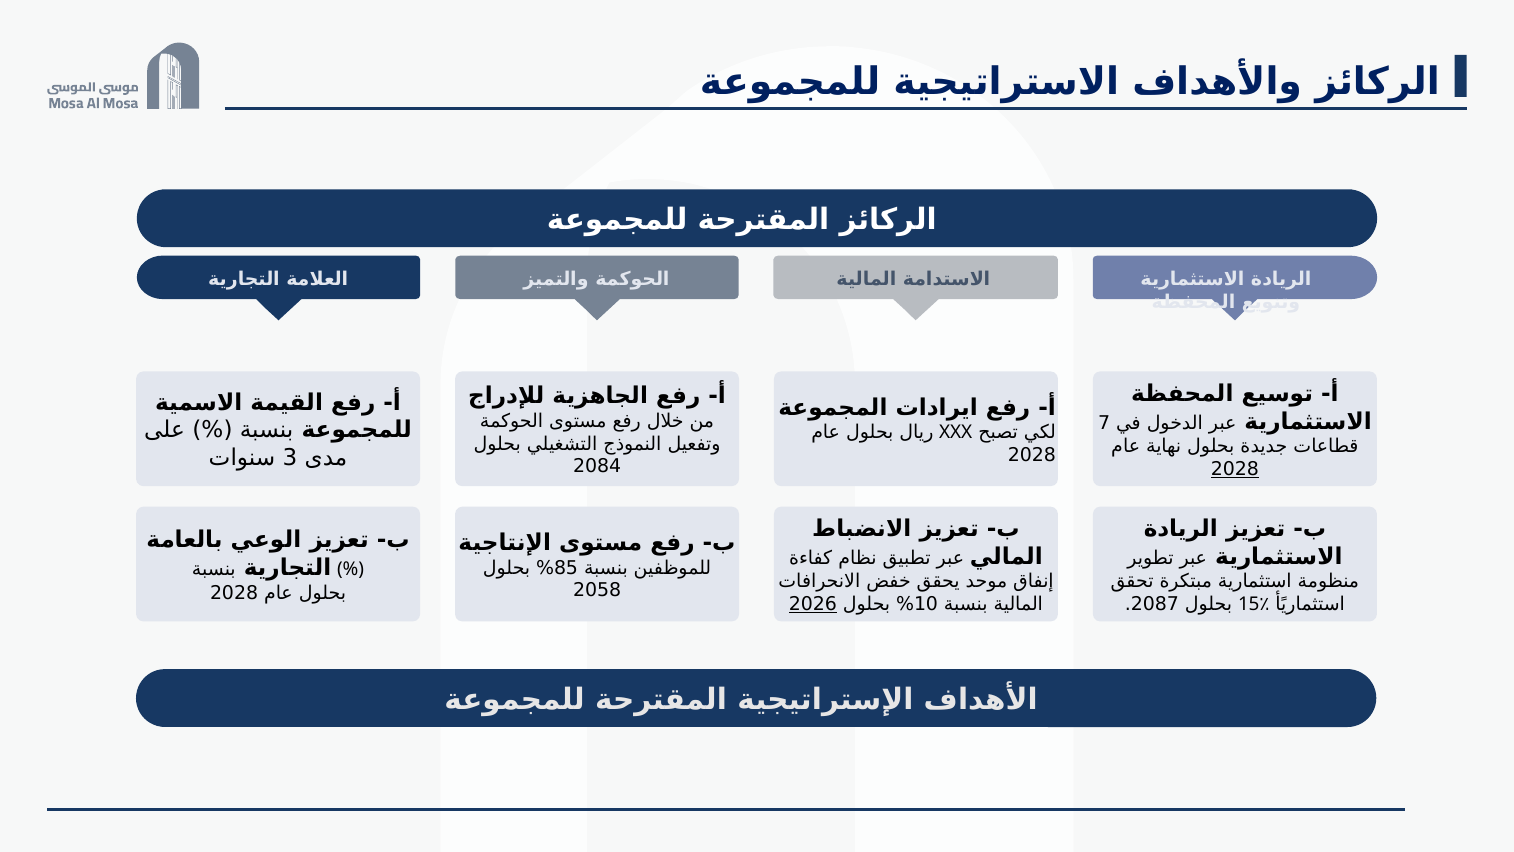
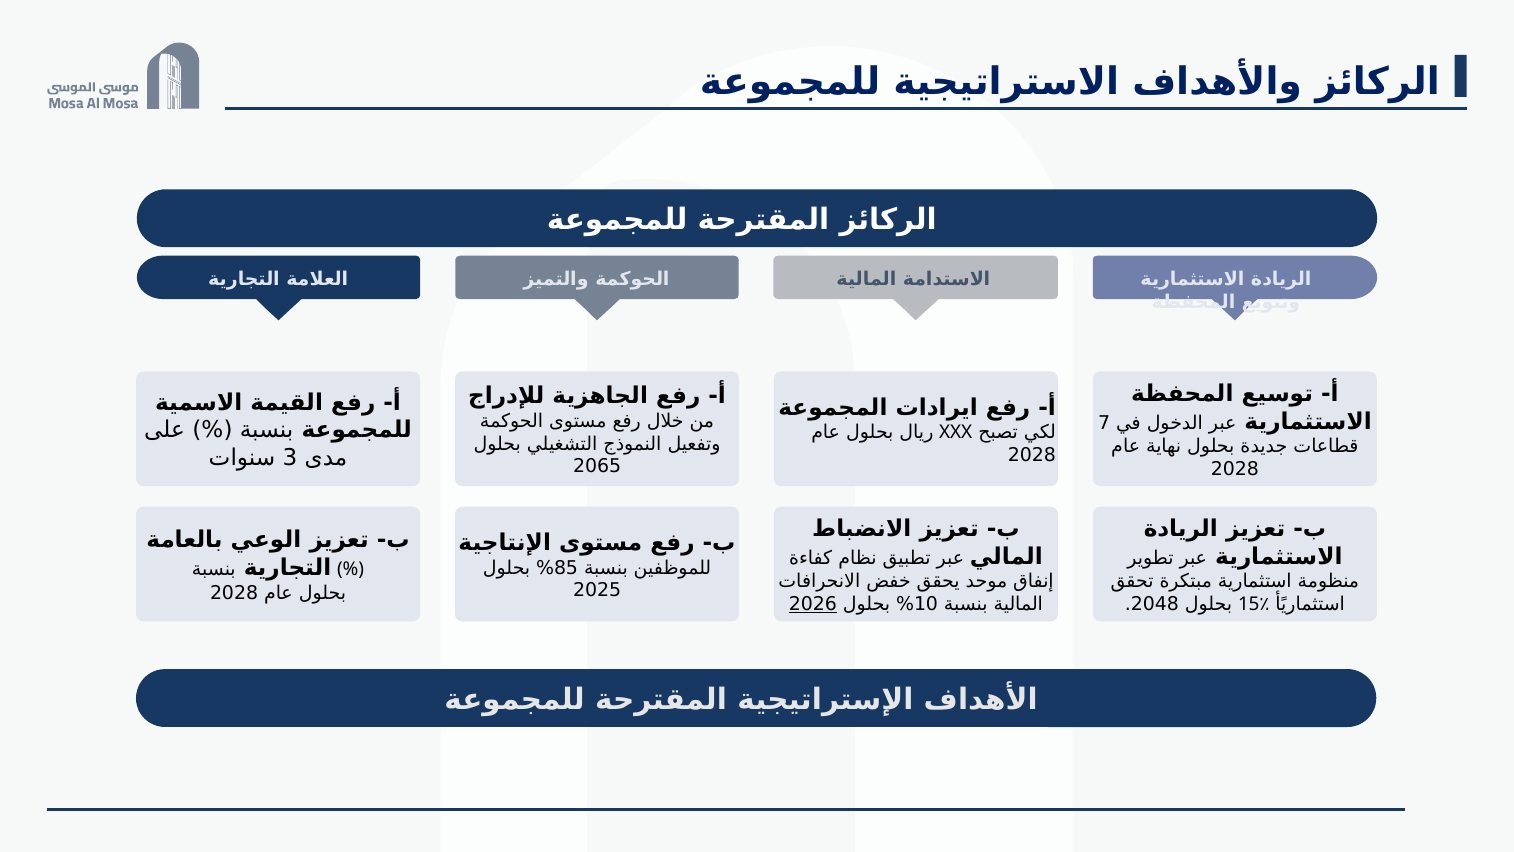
2084: 2084 -> 2065 (597, 467)
2028 underline: present -> none (1235, 469)
2058: 2058 -> 2025 (597, 590)
2087: 2087 -> 2048 (1155, 604)
